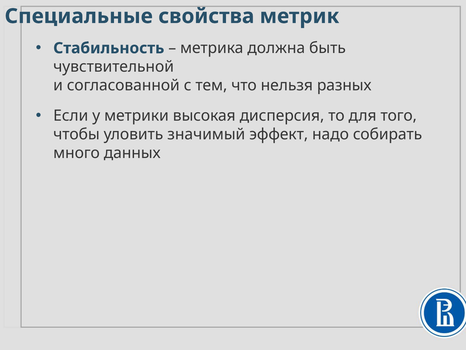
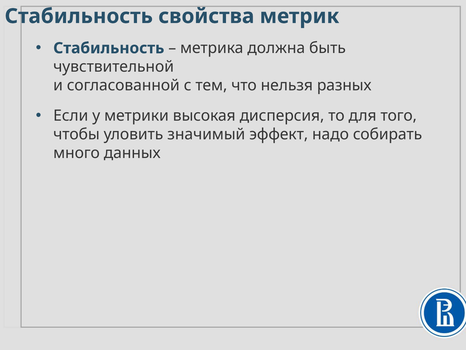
Специальные: Специальные -> Стабильность (79, 16)
